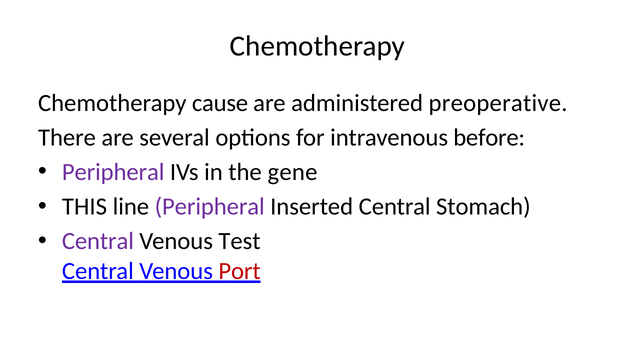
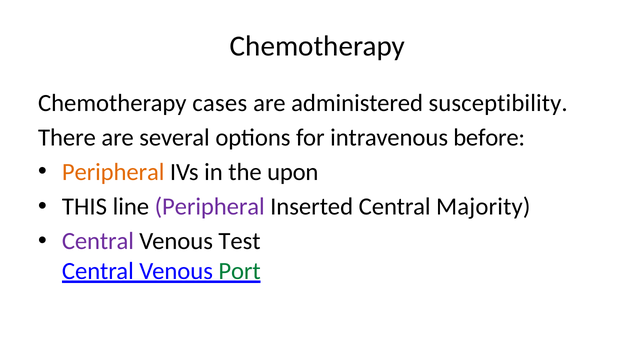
cause: cause -> cases (220, 103)
preoperative: preoperative -> susceptibility (498, 103)
Peripheral colour: purple -> orange (113, 172)
gene: gene -> upon (293, 172)
Stomach: Stomach -> Majority (483, 207)
Port colour: red -> green (240, 271)
